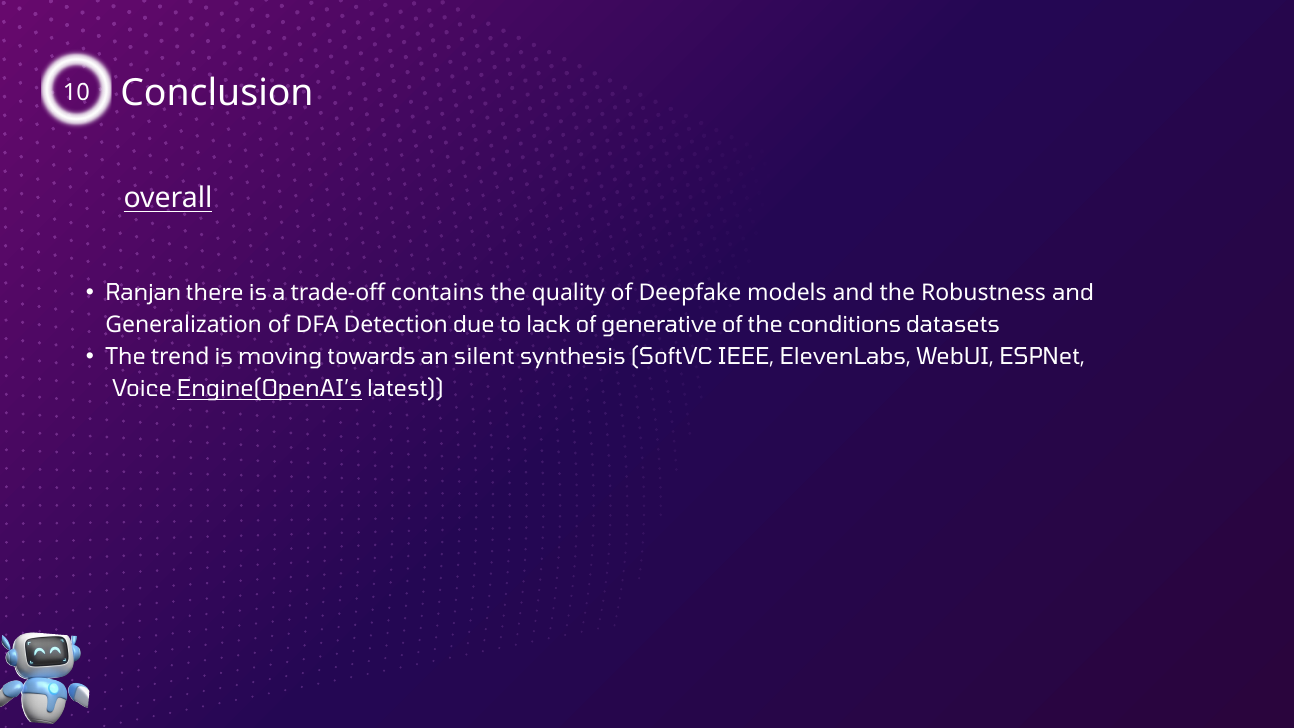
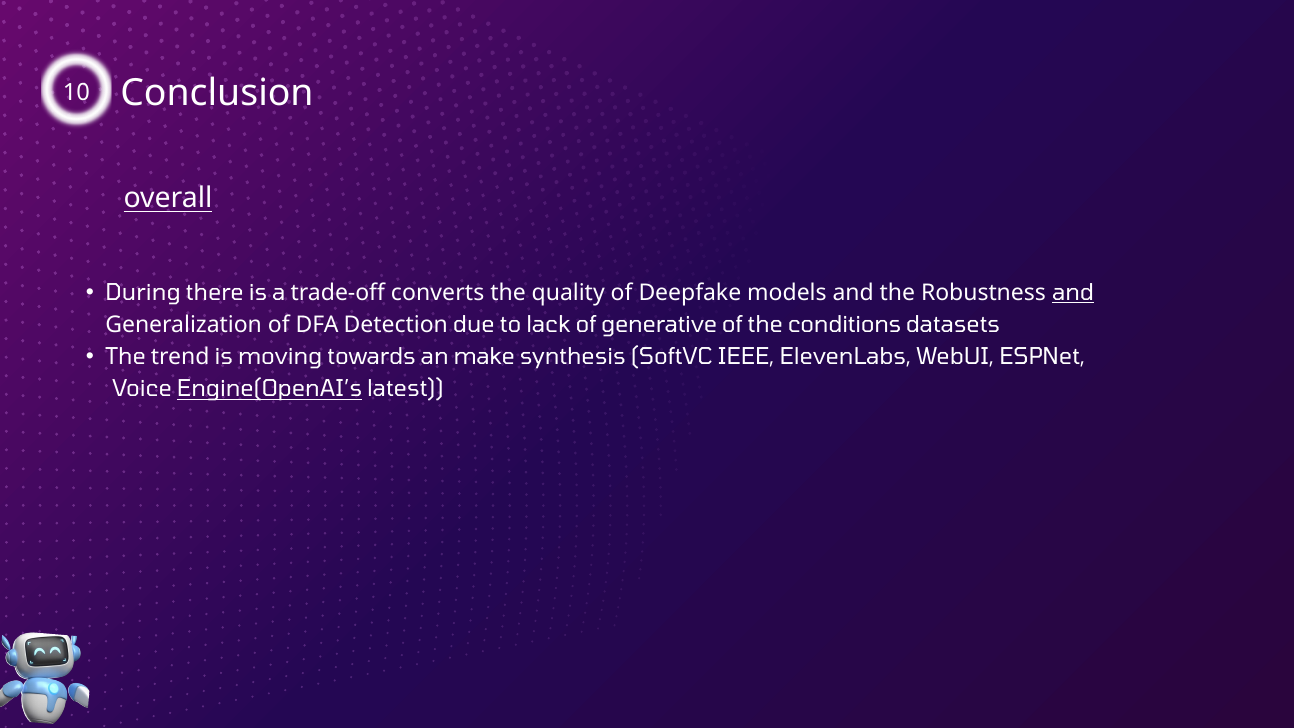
Ranjan: Ranjan -> During (143, 293)
contains: contains -> converts (438, 293)
and underline: none -> present (1073, 293)
silent: silent -> make (484, 357)
